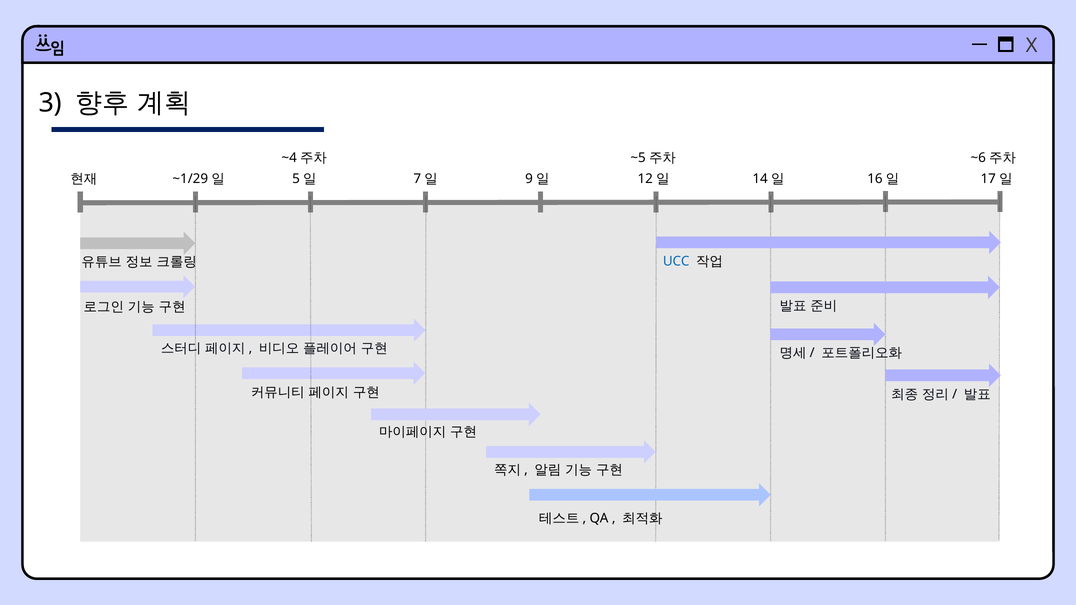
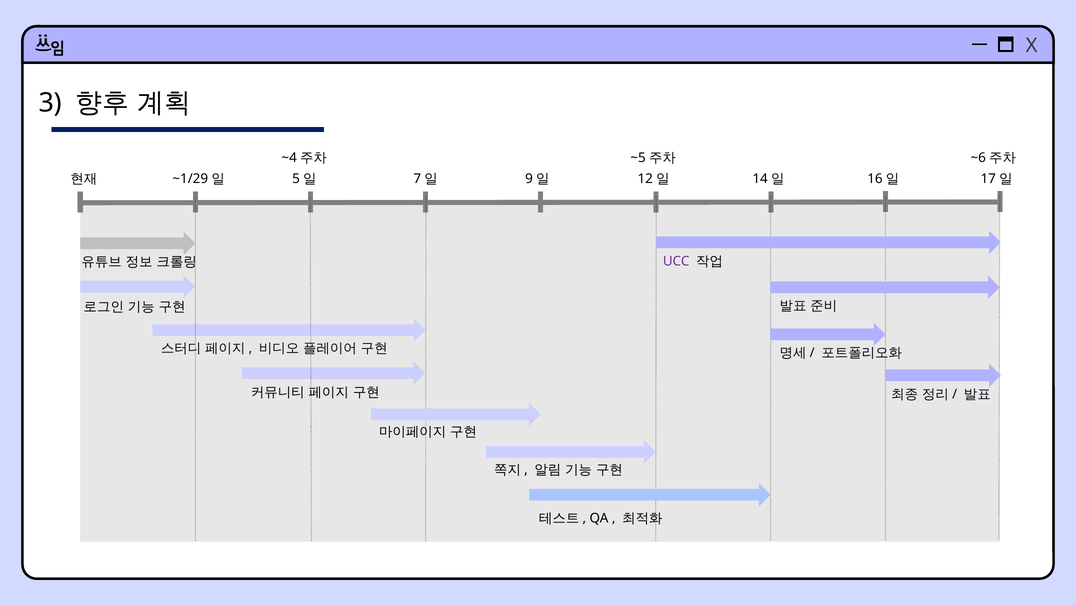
UCC colour: blue -> purple (676, 262)
